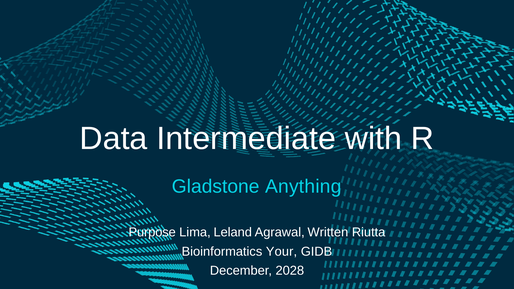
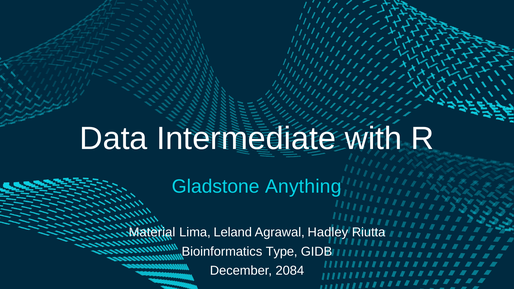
Purpose: Purpose -> Material (152, 232)
Written: Written -> Hadley (328, 232)
Your: Your -> Type (282, 252)
2028: 2028 -> 2084 (290, 271)
